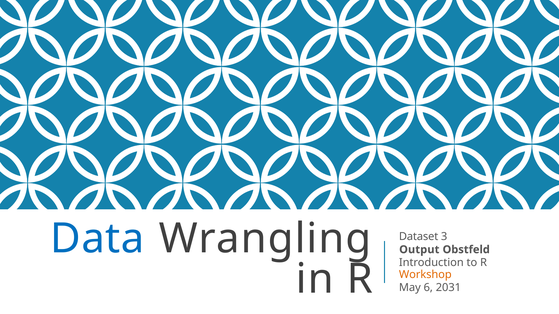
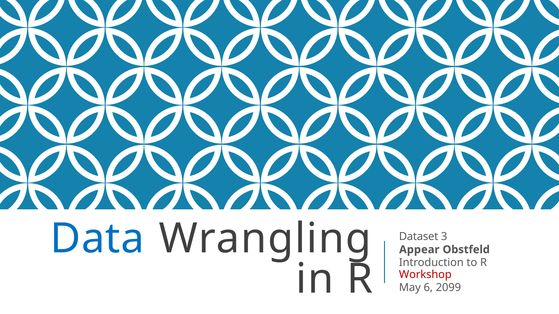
Output: Output -> Appear (419, 250)
Workshop colour: orange -> red (425, 275)
2031: 2031 -> 2099 (448, 288)
